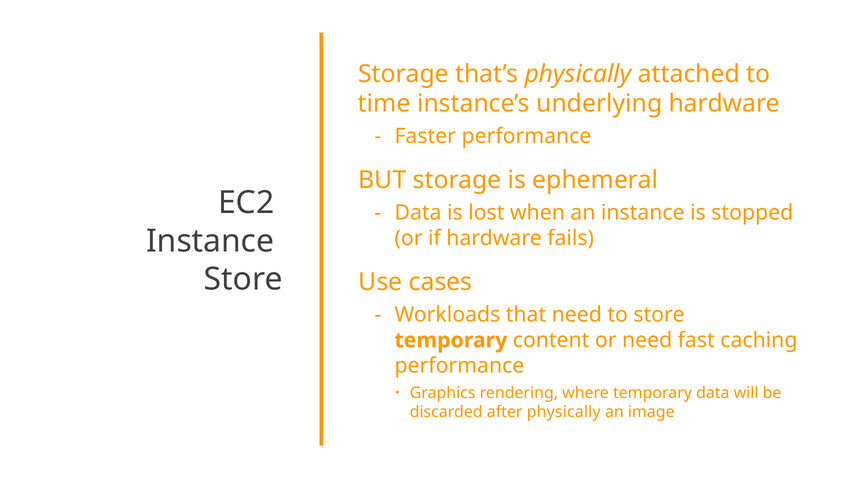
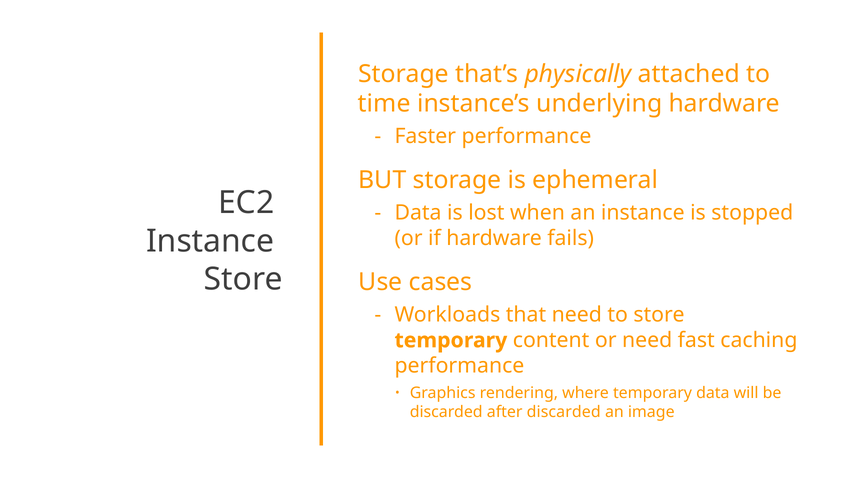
after physically: physically -> discarded (564, 412)
